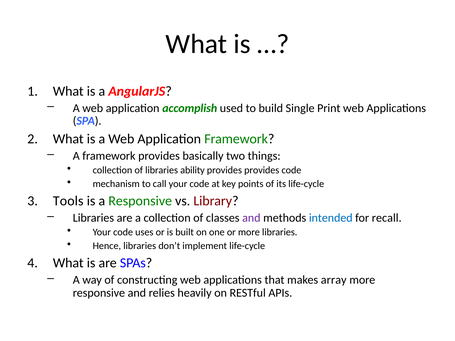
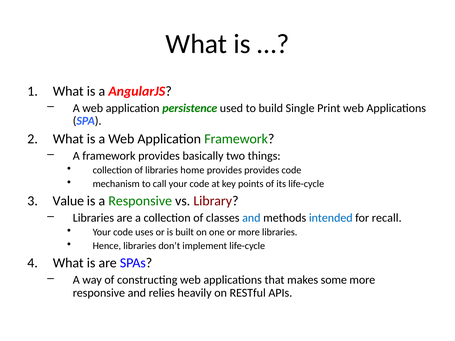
accomplish: accomplish -> persistence (190, 108)
ability: ability -> home (192, 170)
Tools: Tools -> Value (68, 201)
and colour: purple -> blue (251, 218)
array: array -> some (334, 280)
